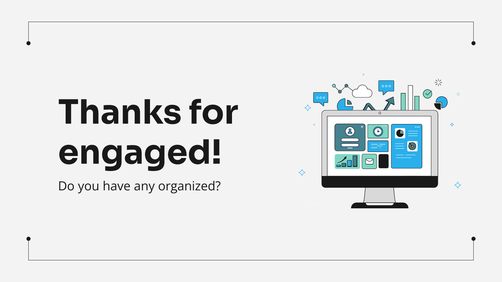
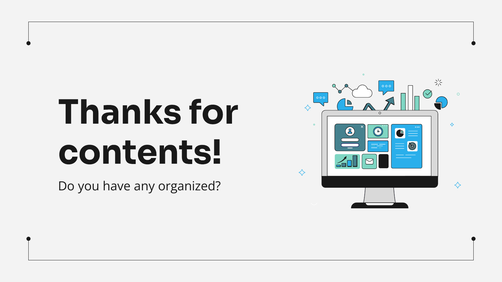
engaged: engaged -> contents (140, 153)
